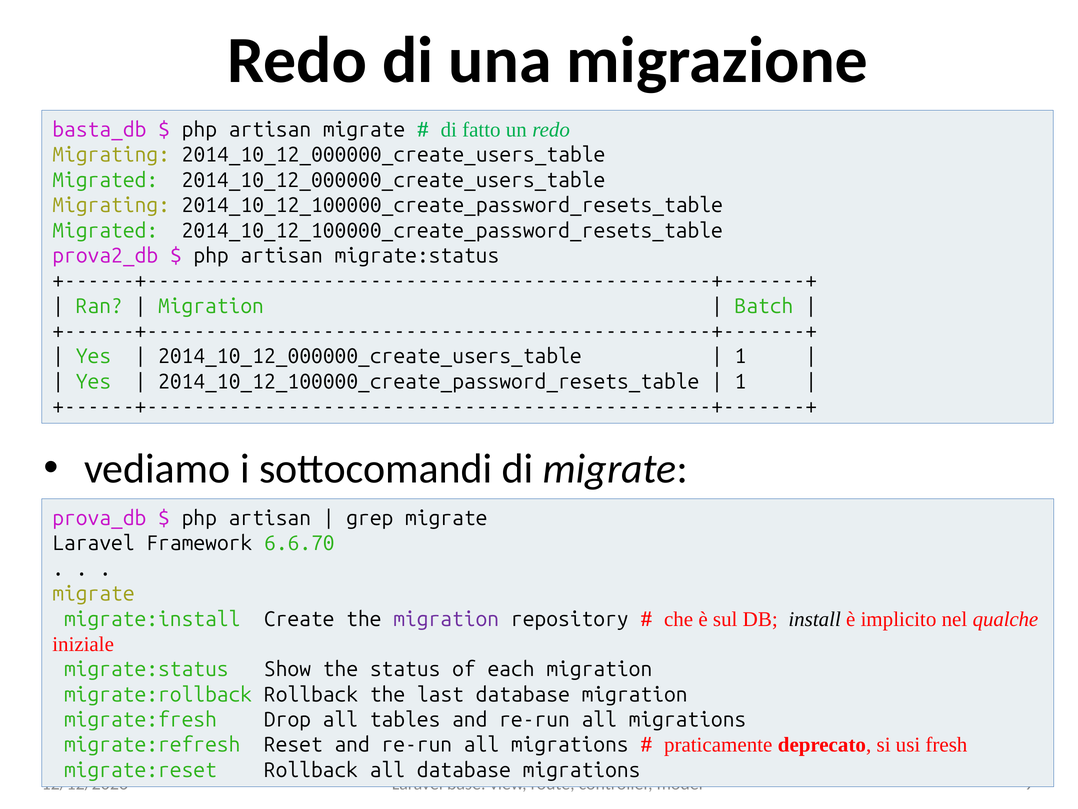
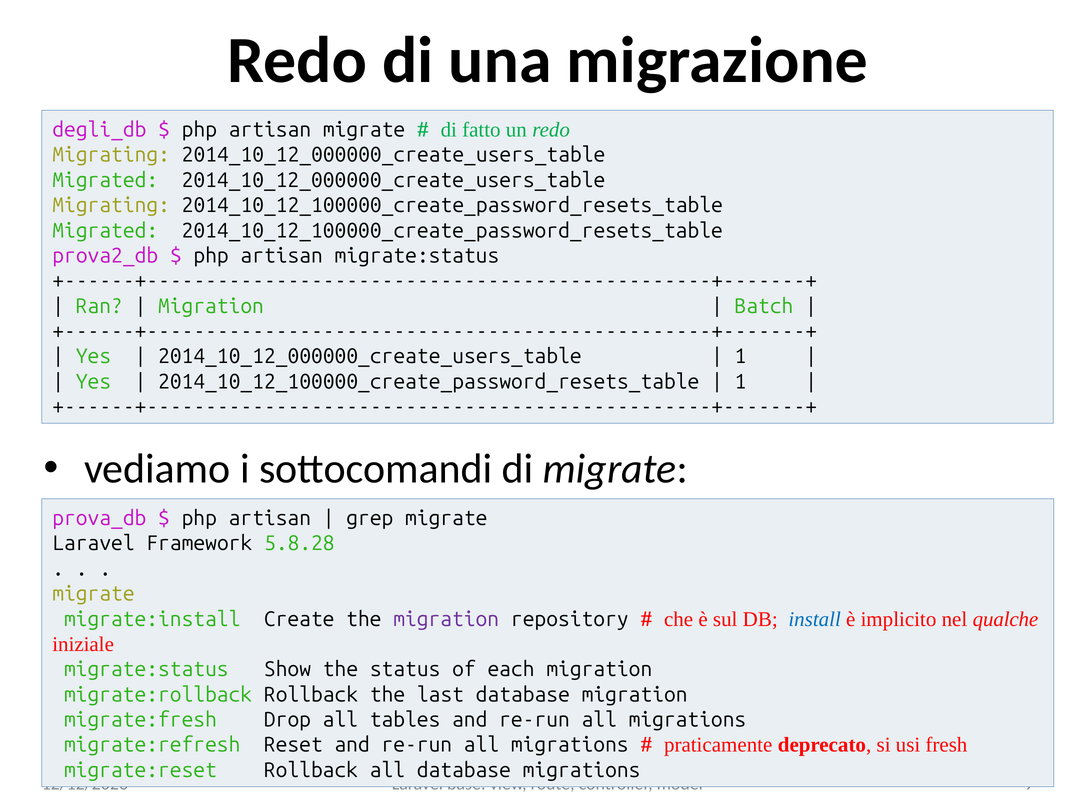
basta_db: basta_db -> degli_db (99, 130)
6.6.70: 6.6.70 -> 5.8.28 (299, 543)
install colour: black -> blue (815, 619)
